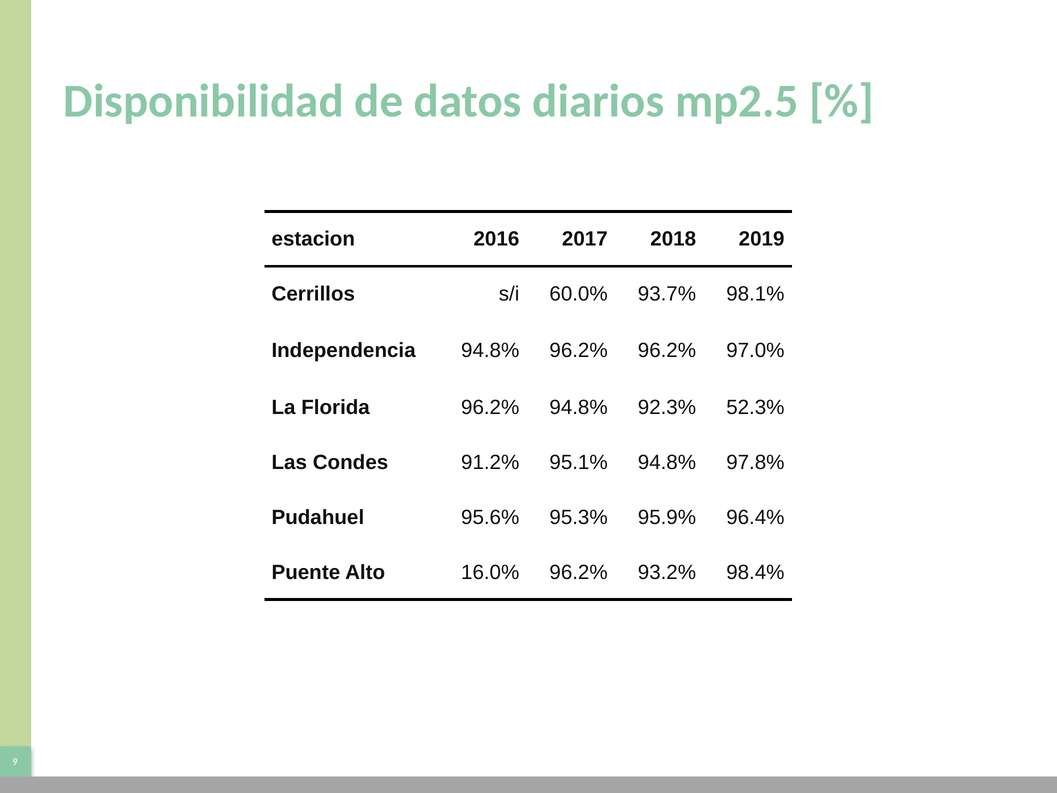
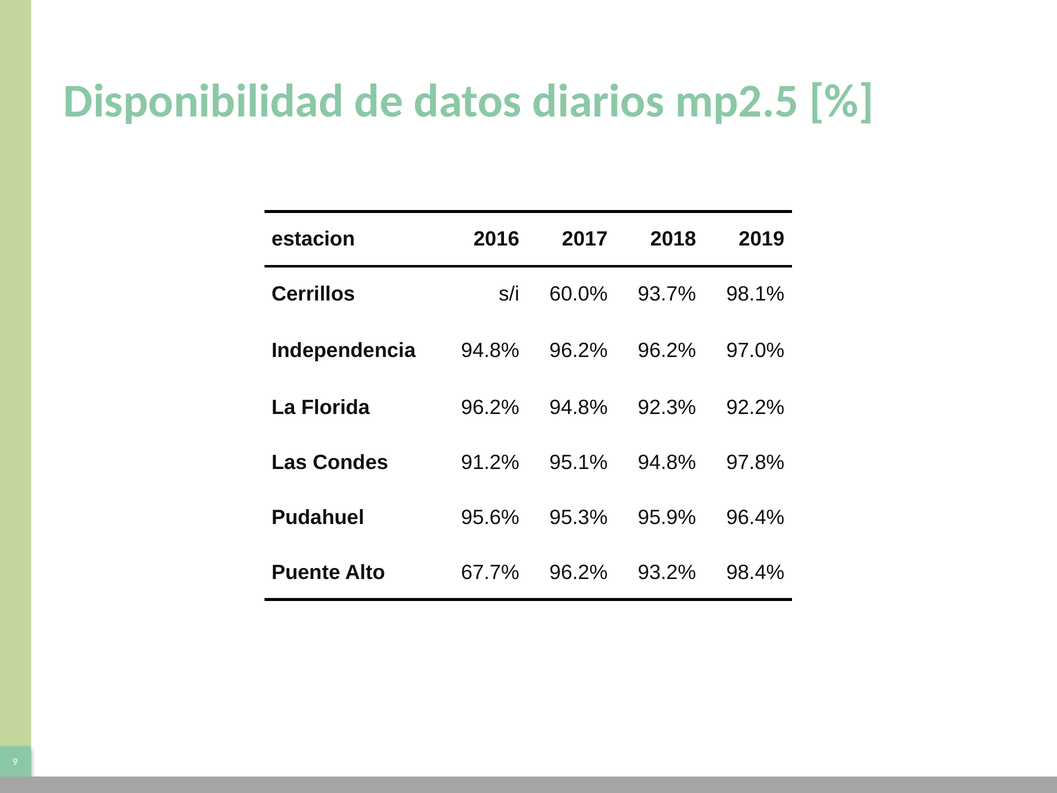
52.3%: 52.3% -> 92.2% (755, 407)
16.0%: 16.0% -> 67.7% (490, 572)
